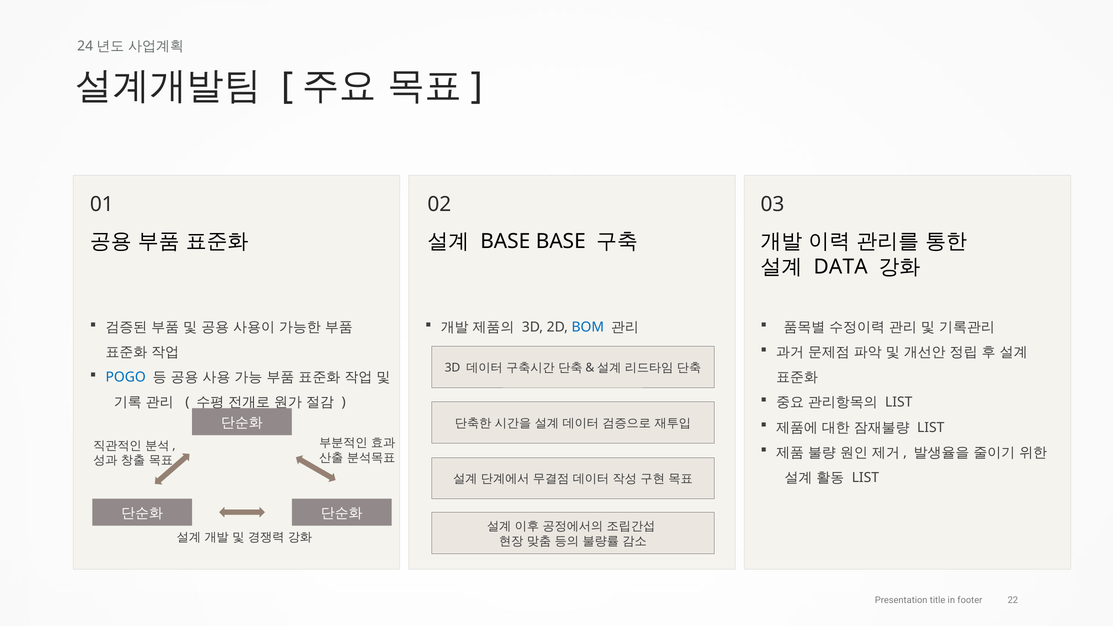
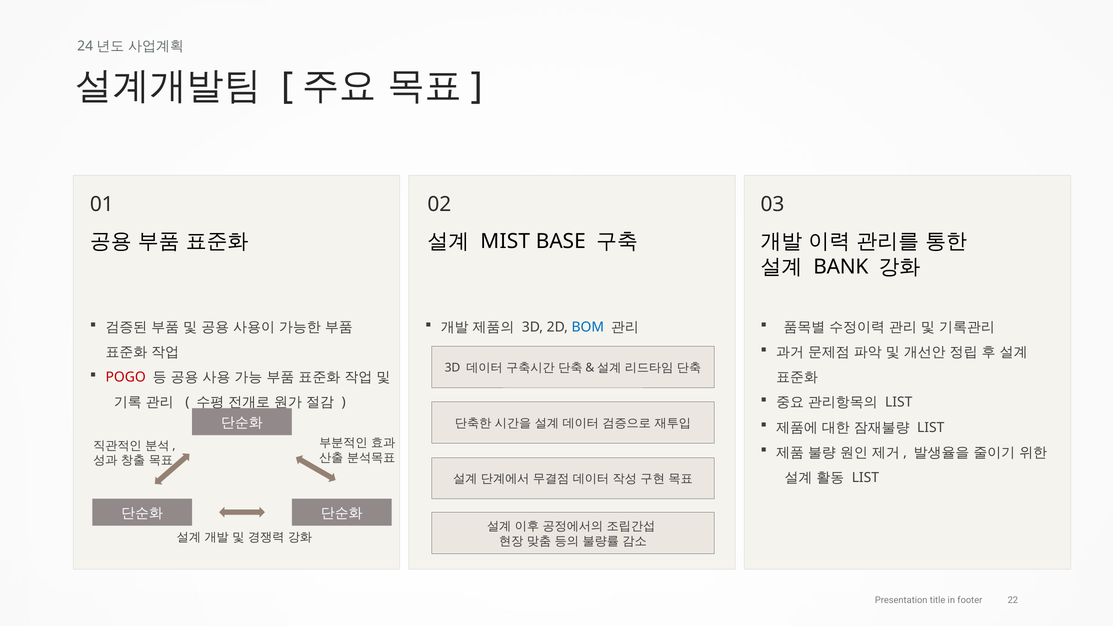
BASE: BASE -> MIST (505, 242)
DATA: DATA -> BANK (841, 267)
POGO colour: blue -> red (126, 377)
